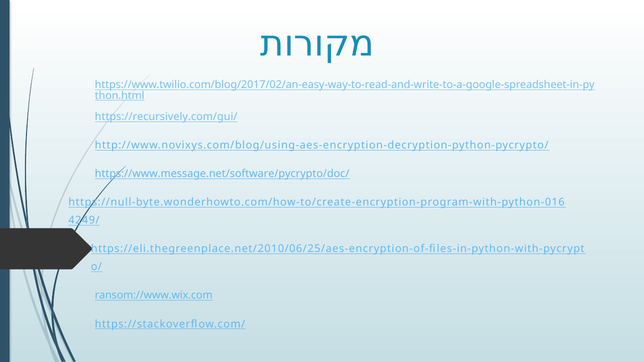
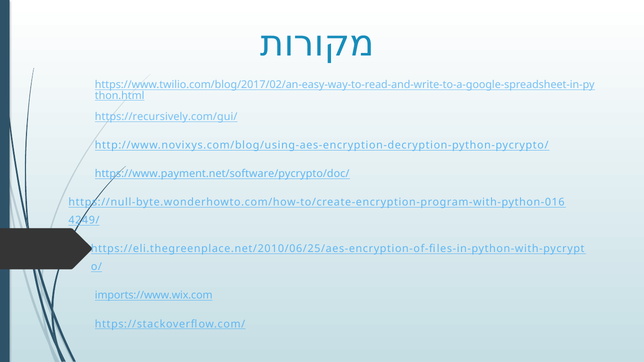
https://www.message.net/software/pycrypto/doc/: https://www.message.net/software/pycrypto/doc/ -> https://www.payment.net/software/pycrypto/doc/ (222, 174)
ransom://www.wix.com: ransom://www.wix.com -> imports://www.wix.com (154, 296)
